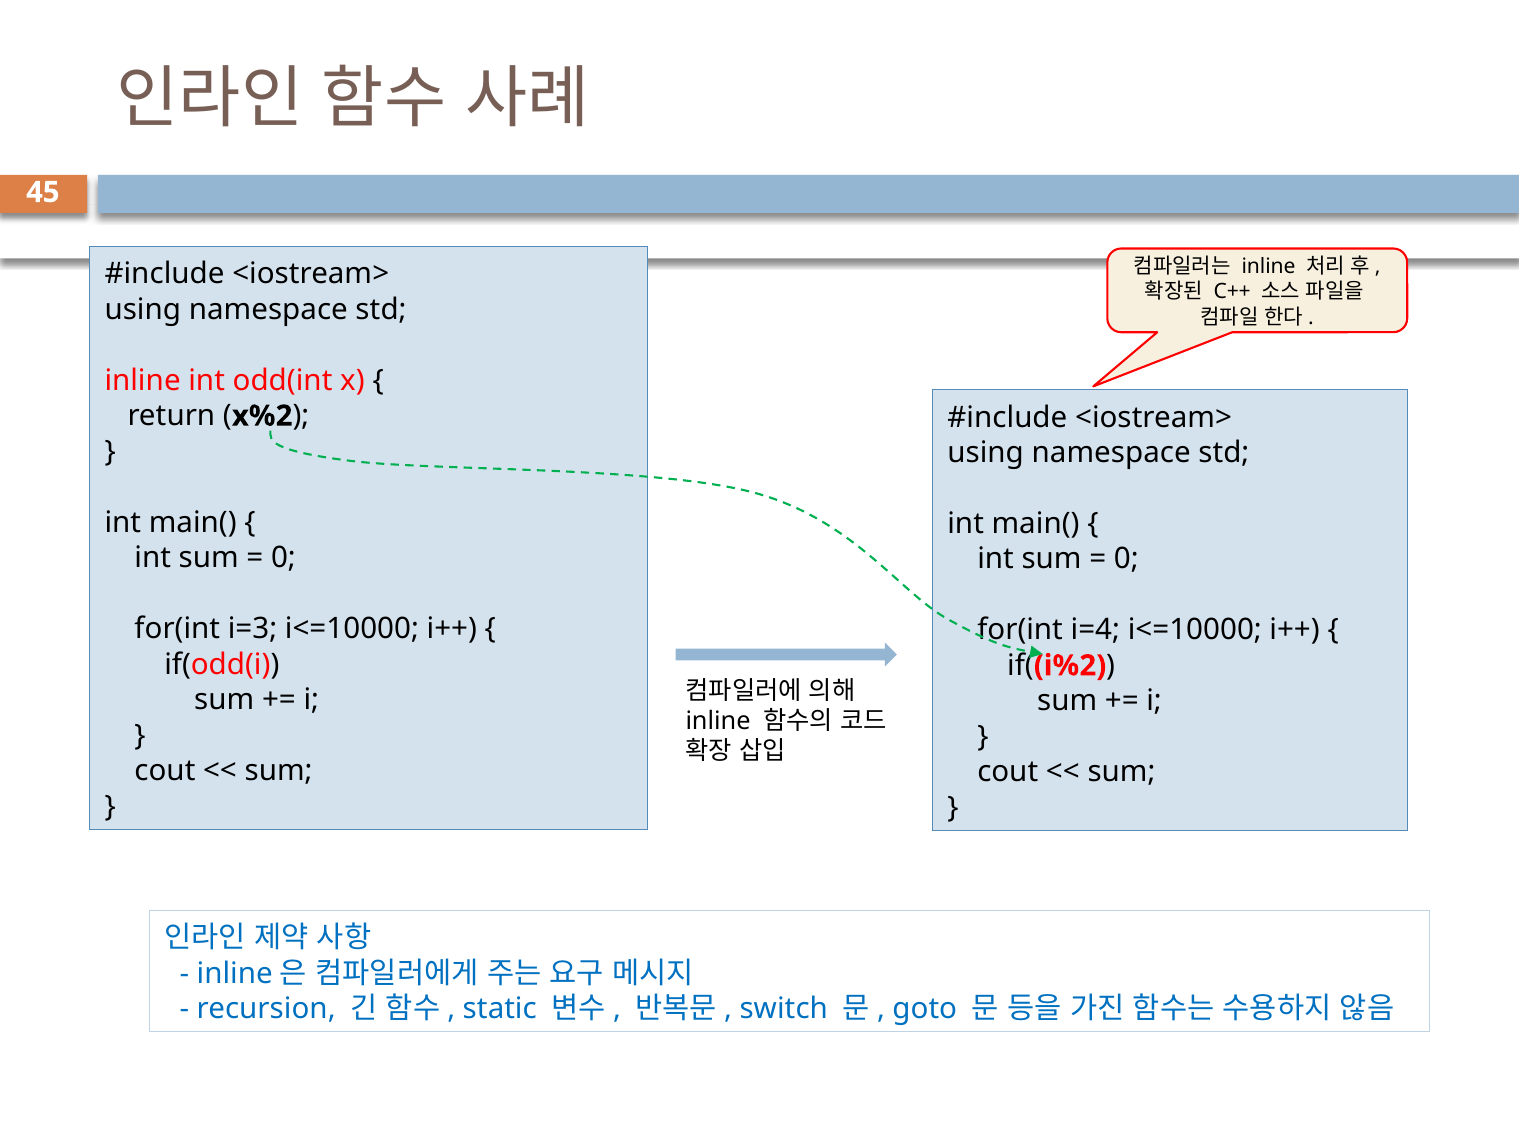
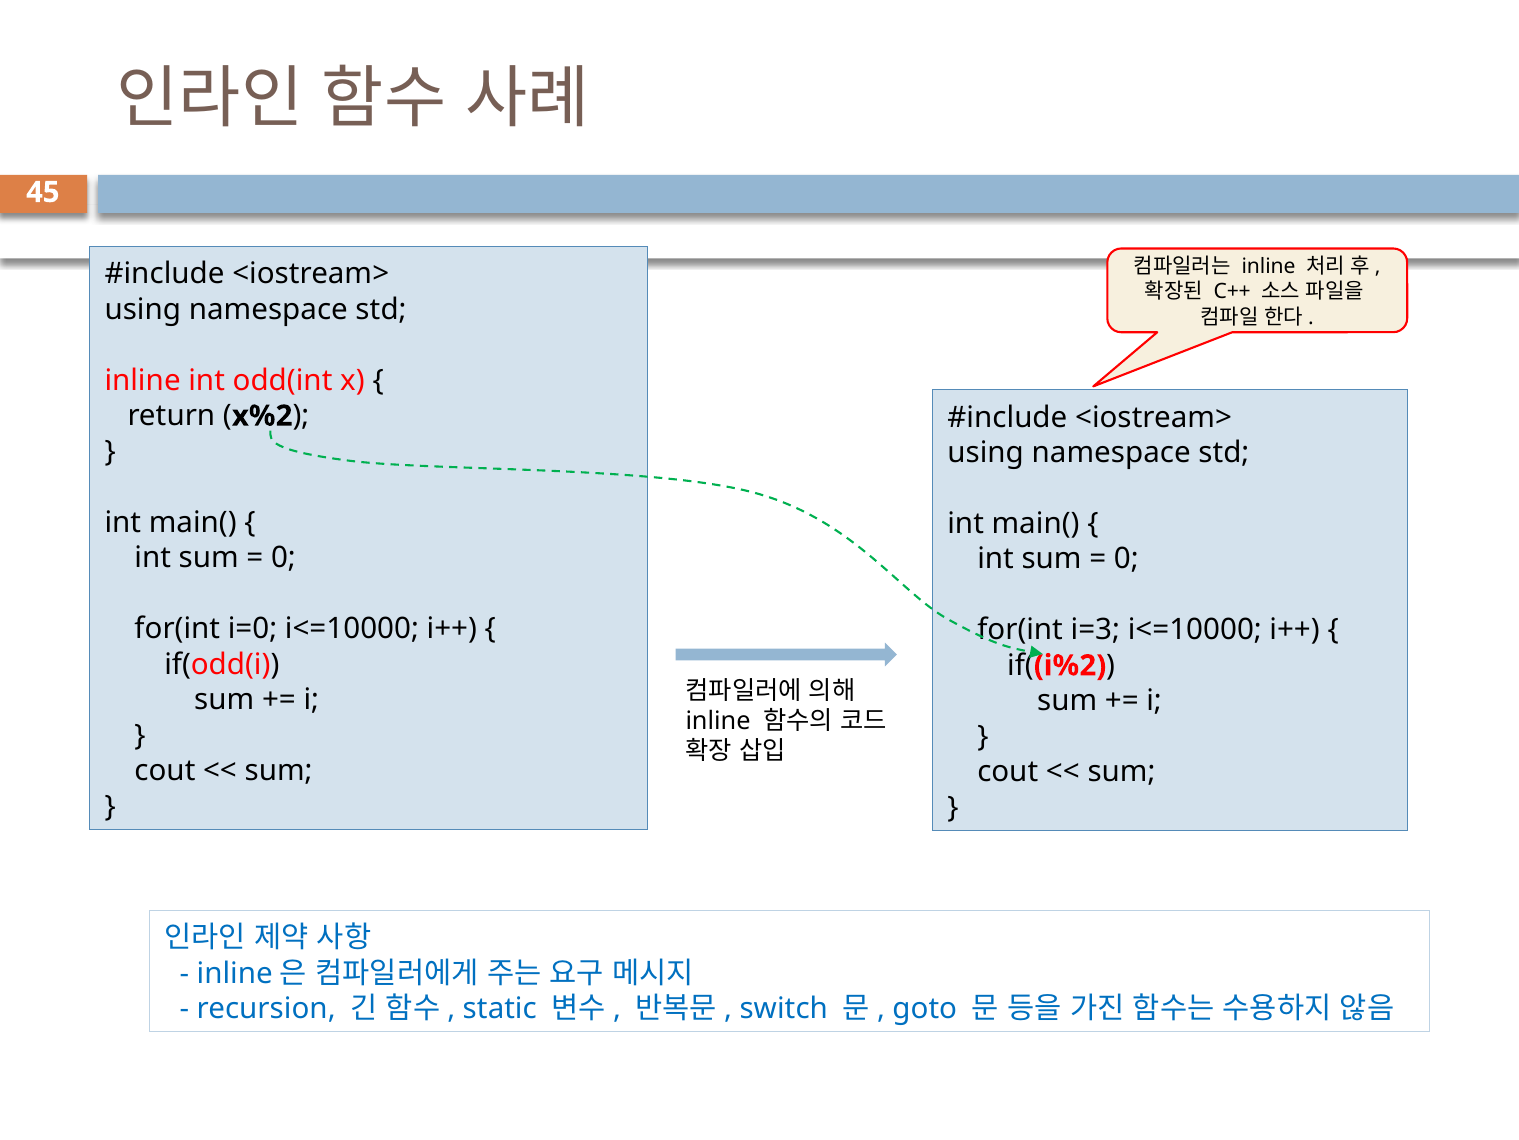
i=3: i=3 -> i=0 (253, 628)
i=4: i=4 -> i=3 (1095, 630)
